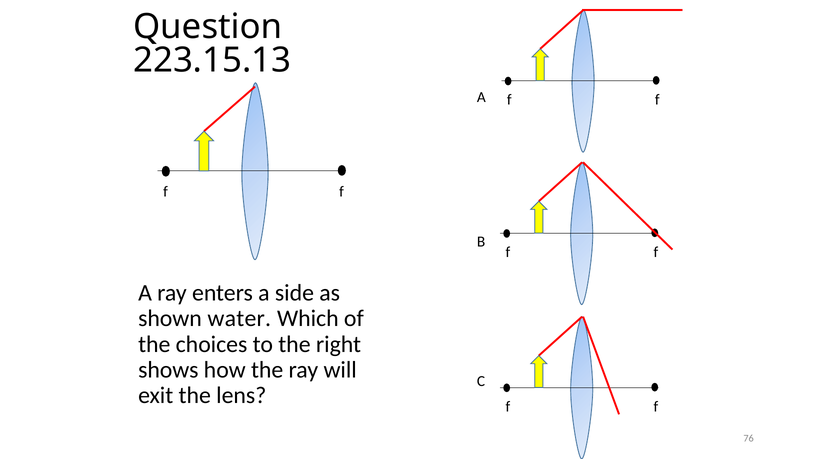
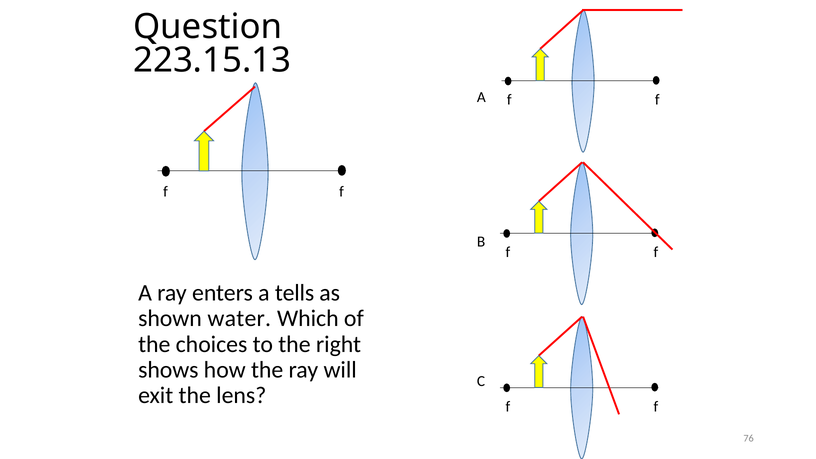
side: side -> tells (295, 293)
